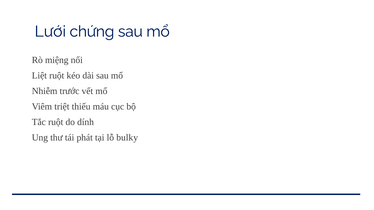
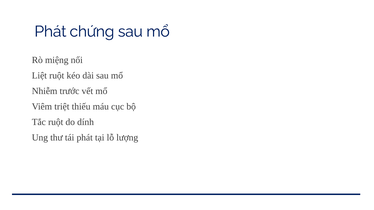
Lưới: Lưới -> Phát (50, 32)
bulky: bulky -> lượng (127, 138)
